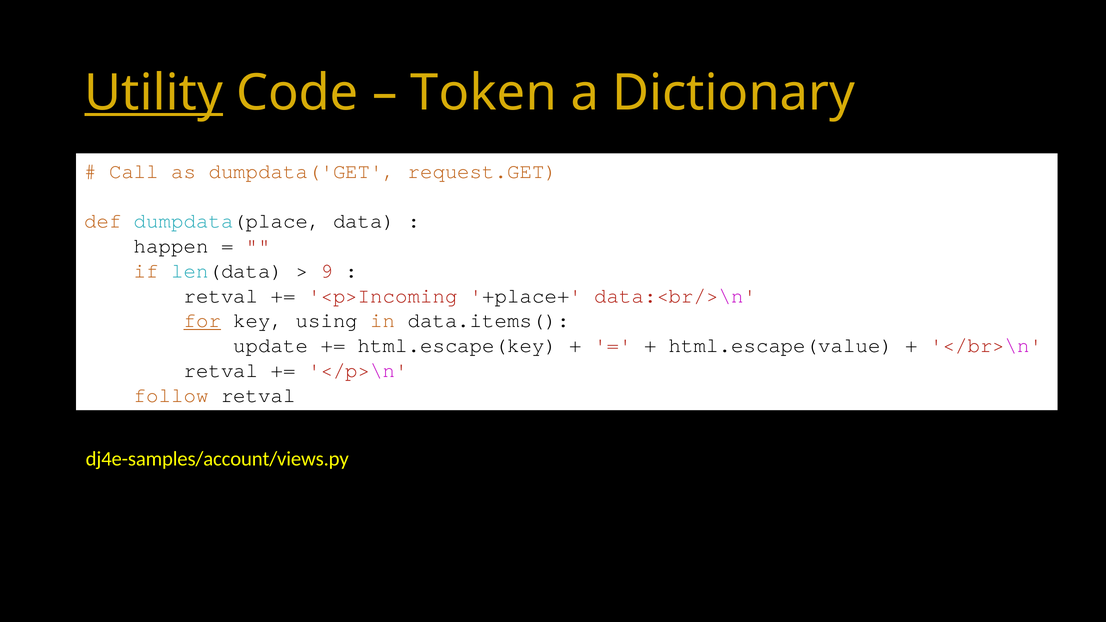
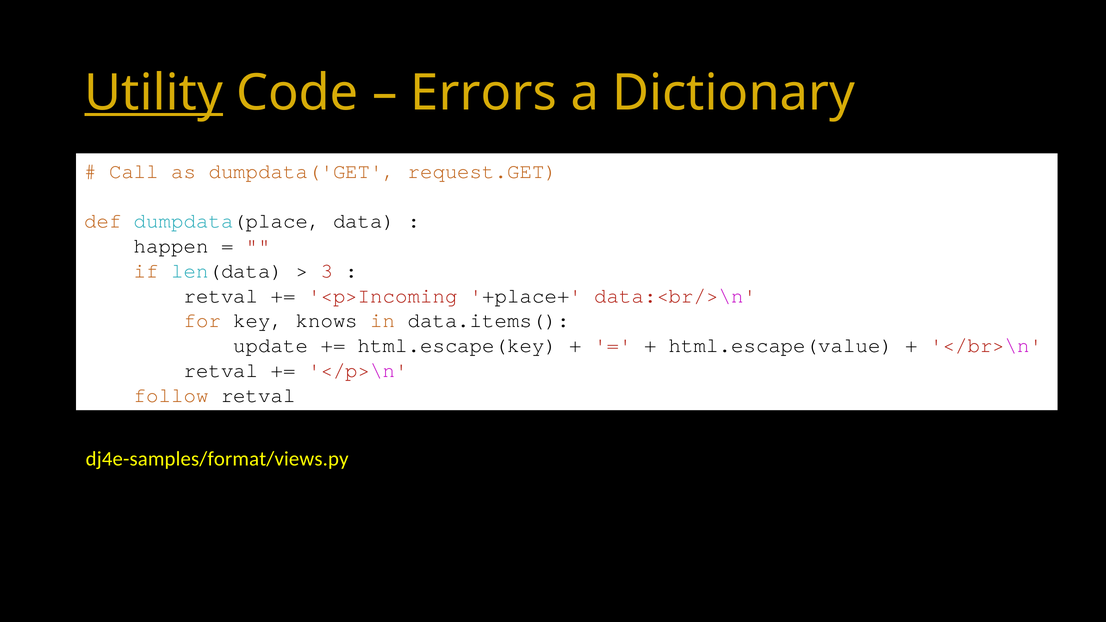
Token: Token -> Errors (484, 93)
9: 9 -> 3 (327, 271)
for underline: present -> none (202, 321)
using: using -> knows (327, 321)
dj4e-samples/account/views.py: dj4e-samples/account/views.py -> dj4e-samples/format/views.py (217, 459)
